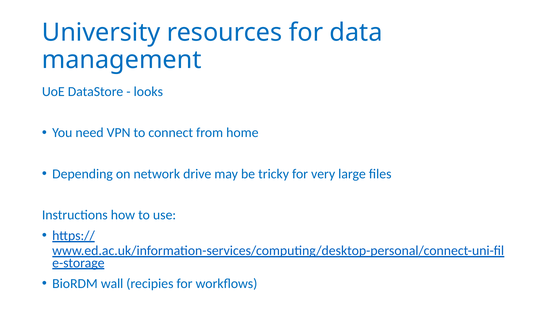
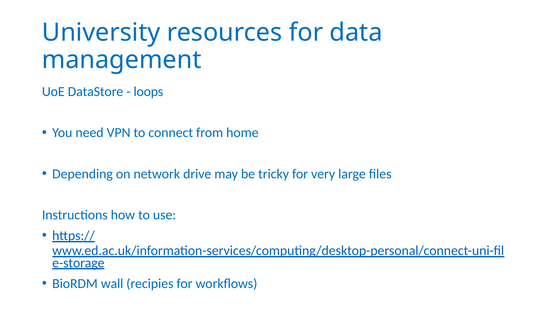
looks: looks -> loops (148, 92)
